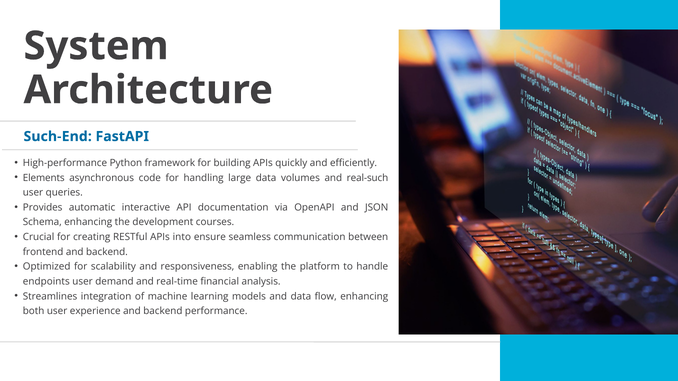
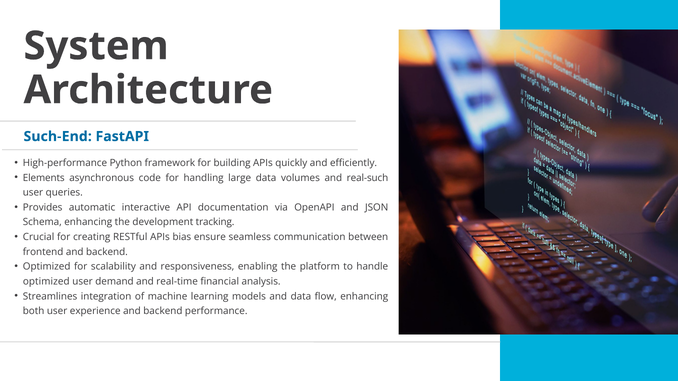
courses: courses -> tracking (215, 222)
into: into -> bias (182, 237)
endpoints: endpoints -> optimized (46, 282)
